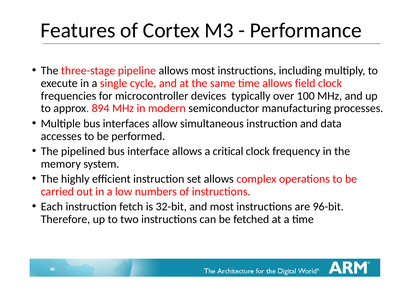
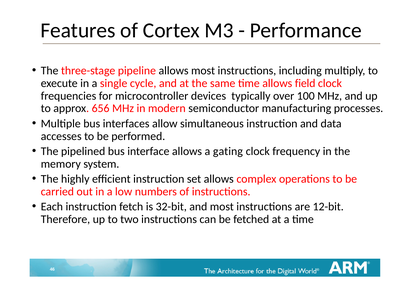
894: 894 -> 656 (101, 108)
critical: critical -> gating (228, 151)
96-bit: 96-bit -> 12-bit (328, 206)
